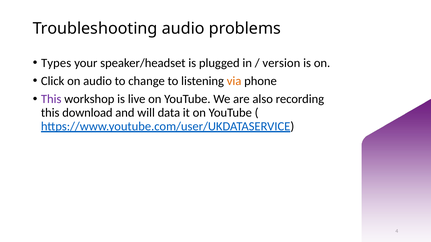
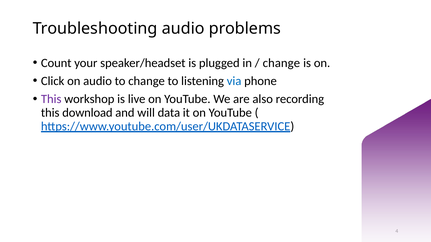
Types: Types -> Count (56, 63)
version: version -> change (281, 63)
via colour: orange -> blue (234, 81)
